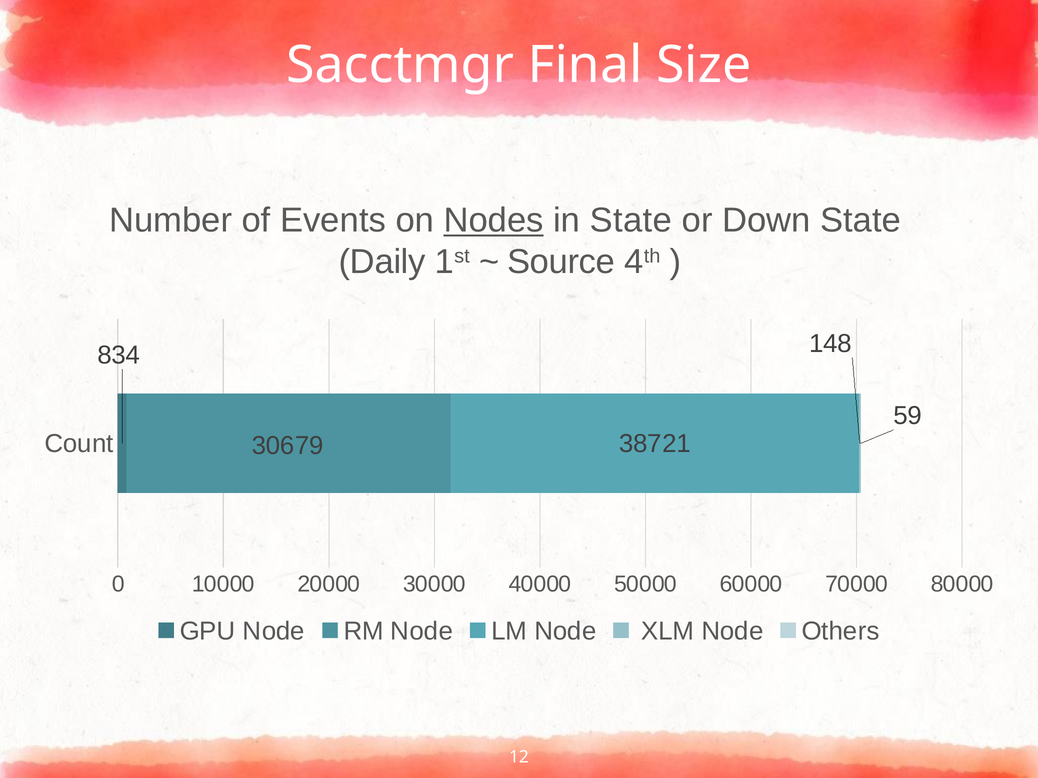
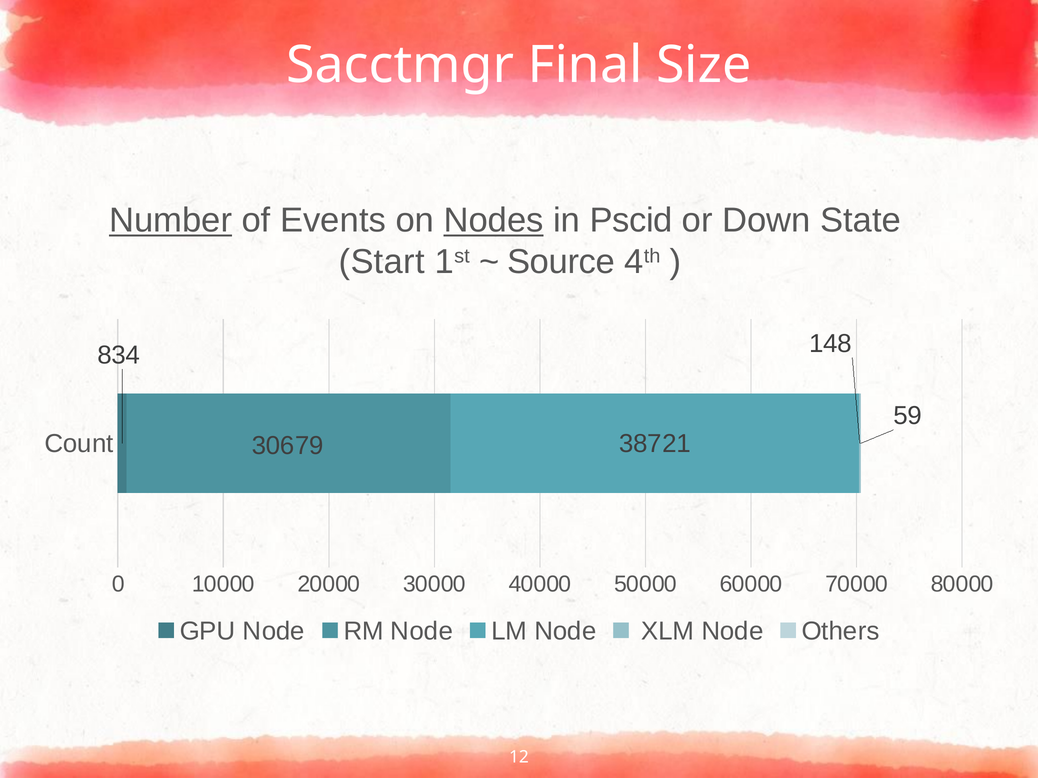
Number underline: none -> present (171, 221)
in State: State -> Pscid (631, 221)
Daily: Daily -> Start (382, 262)
